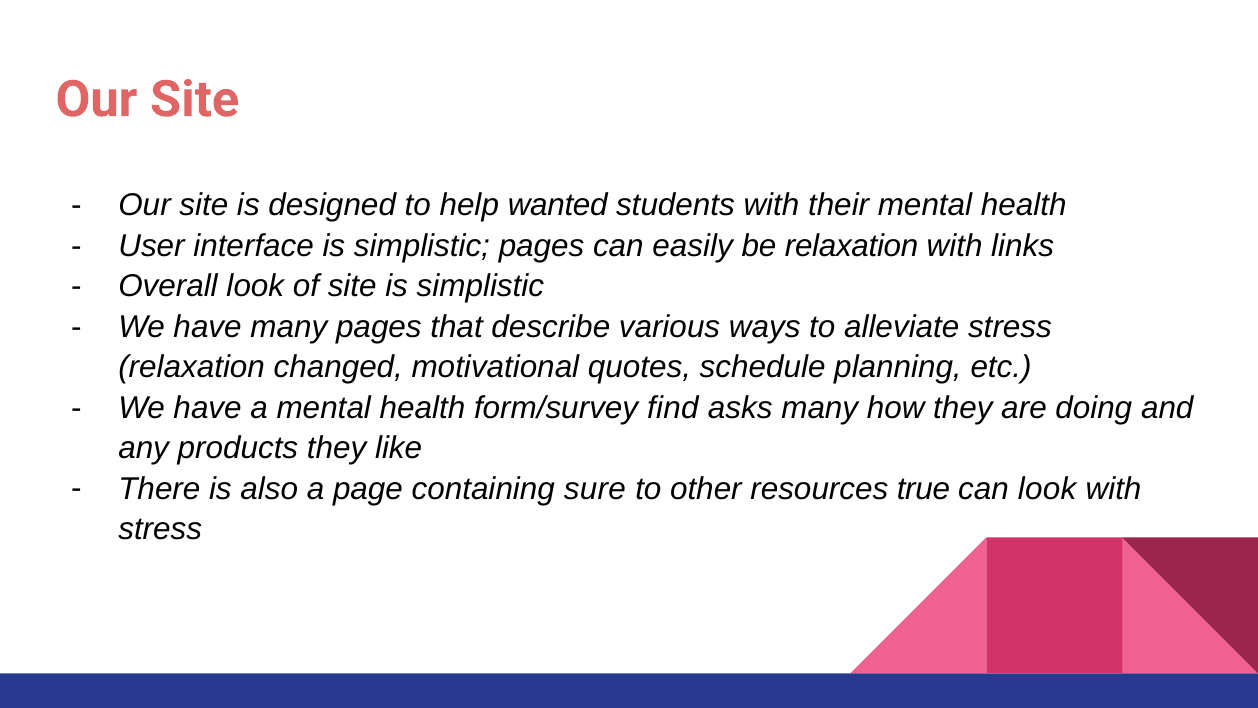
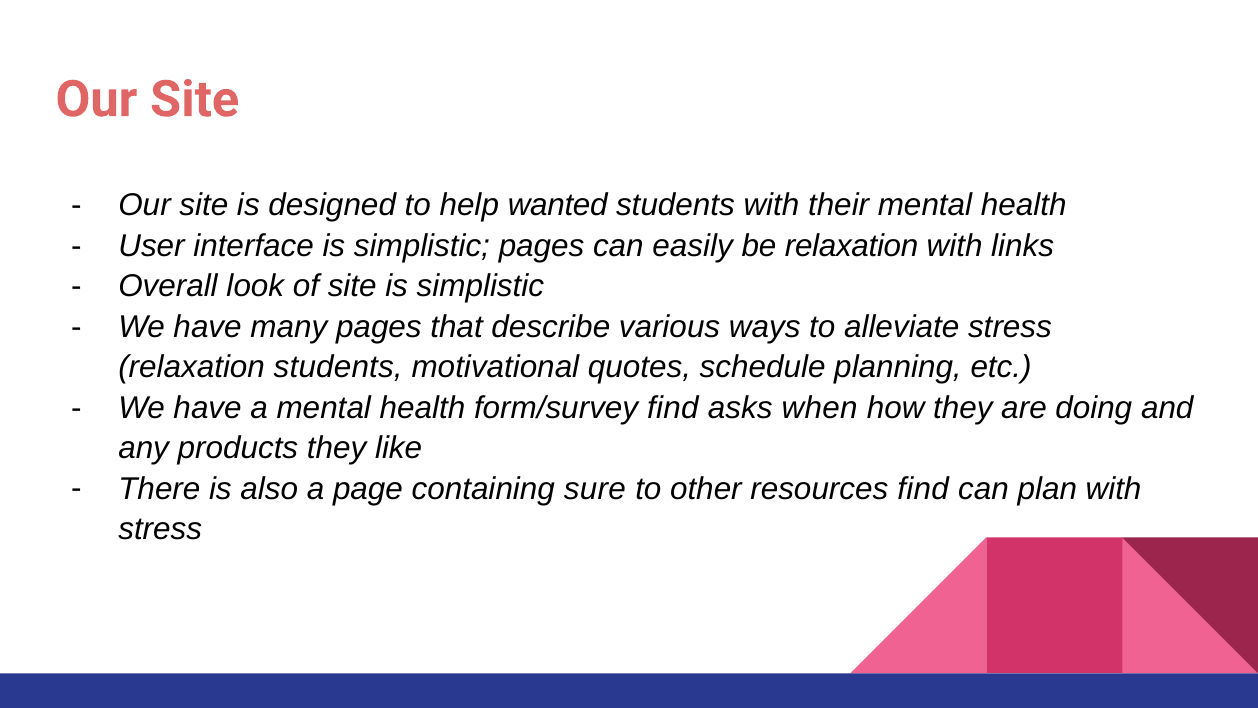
relaxation changed: changed -> students (338, 367)
asks many: many -> when (820, 407)
resources true: true -> find (923, 488)
can look: look -> plan (1047, 488)
